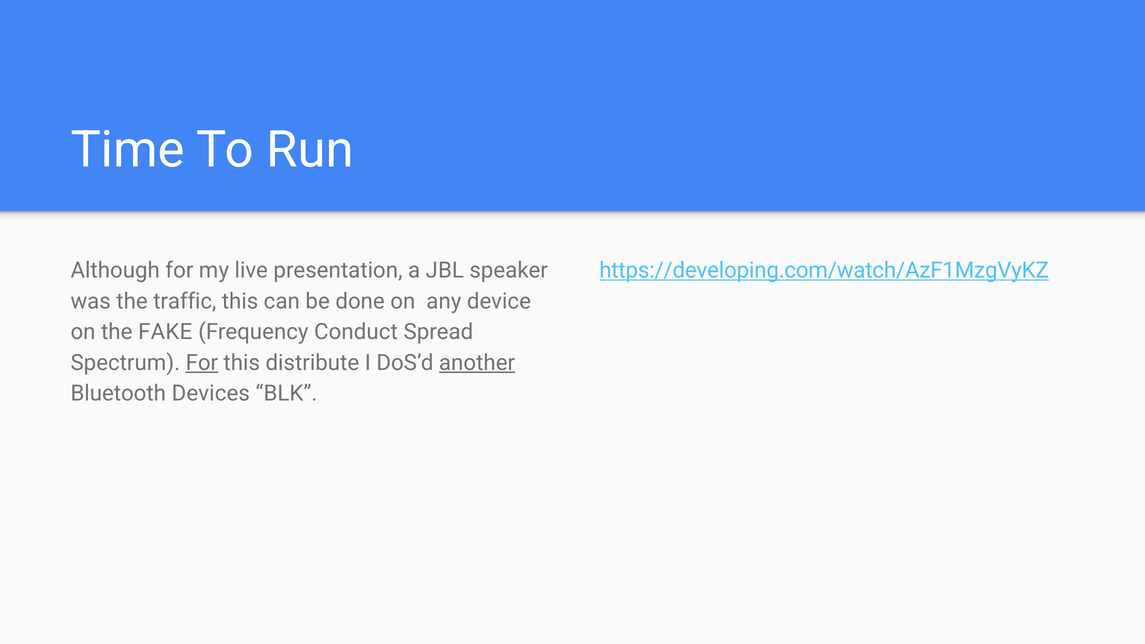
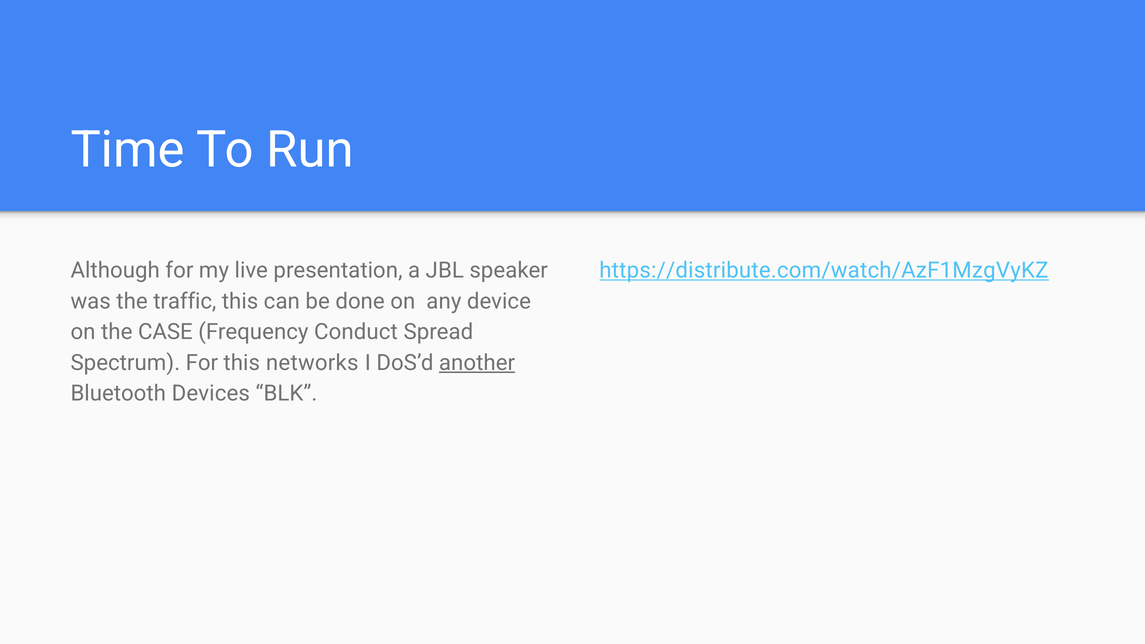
https://developing.com/watch/AzF1MzgVyKZ: https://developing.com/watch/AzF1MzgVyKZ -> https://distribute.com/watch/AzF1MzgVyKZ (824, 271)
FAKE: FAKE -> CASE (165, 332)
For underline: present -> none (202, 363)
distribute: distribute -> networks (312, 363)
